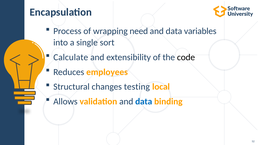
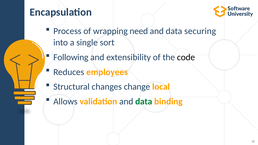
variables: variables -> securing (200, 31)
Calculate: Calculate -> Following (71, 57)
testing: testing -> change (137, 87)
data colour: blue -> green (144, 102)
